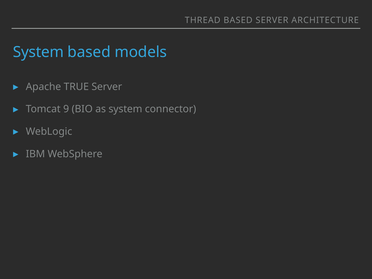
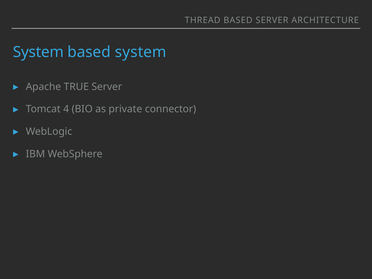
based models: models -> system (141, 52)
9: 9 -> 4 (66, 109)
as system: system -> private (125, 109)
